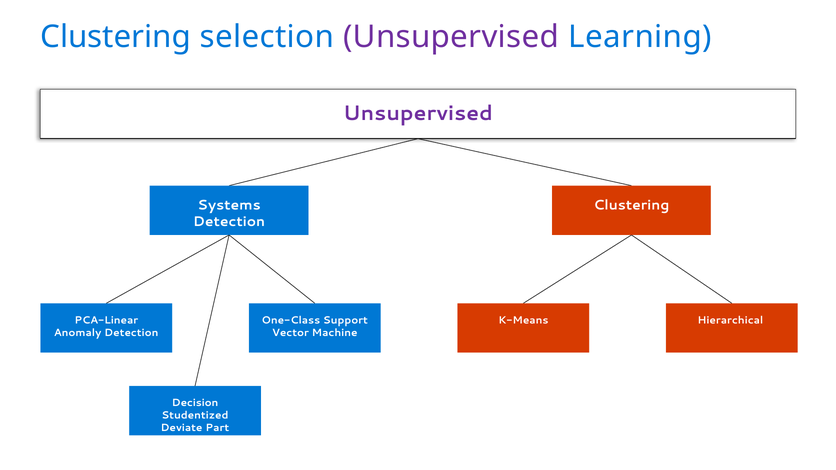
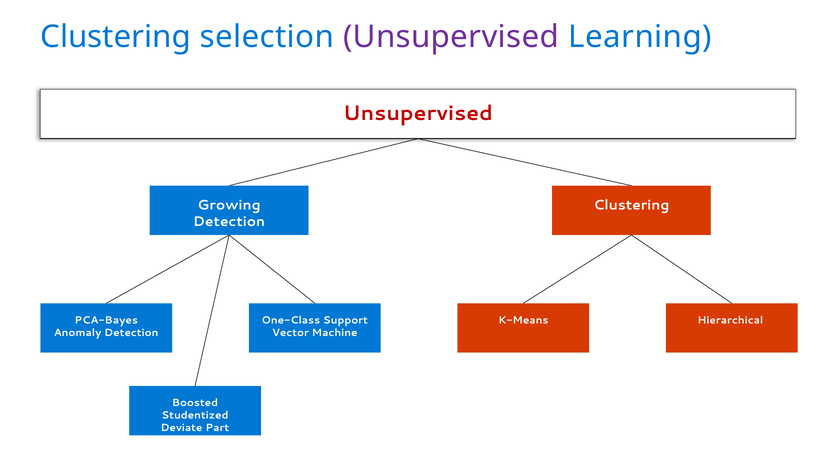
Unsupervised colour: purple -> red (418, 113)
Systems: Systems -> Growing (229, 205)
PCA-Linear: PCA-Linear -> PCA-Bayes (106, 320)
Decision: Decision -> Boosted (195, 403)
